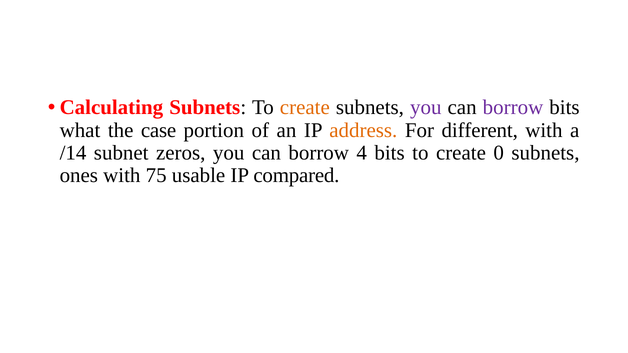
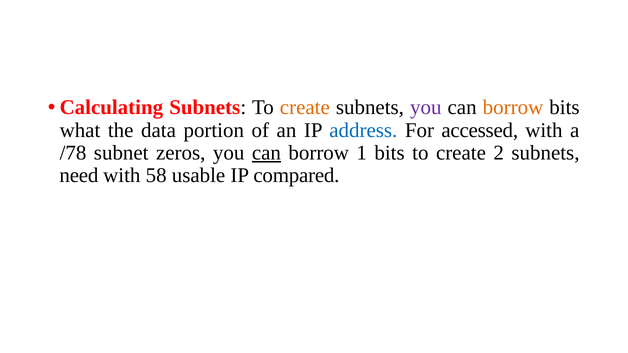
borrow colour: purple -> orange (513, 108)
case: case -> data (158, 130)
address colour: orange -> blue (363, 130)
different: different -> accessed (480, 130)
/14: /14 -> /78 (73, 153)
can underline: none -> present (266, 153)
4: 4 -> 1 (362, 153)
0: 0 -> 2 (499, 153)
ones: ones -> need (79, 175)
75: 75 -> 58 (156, 175)
